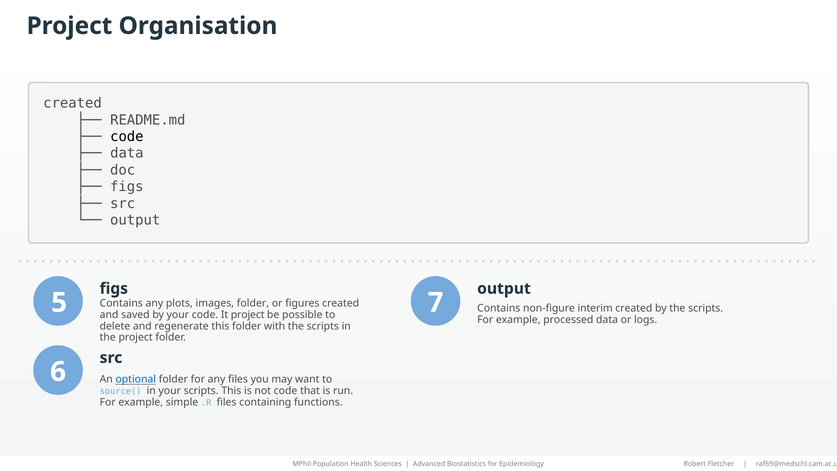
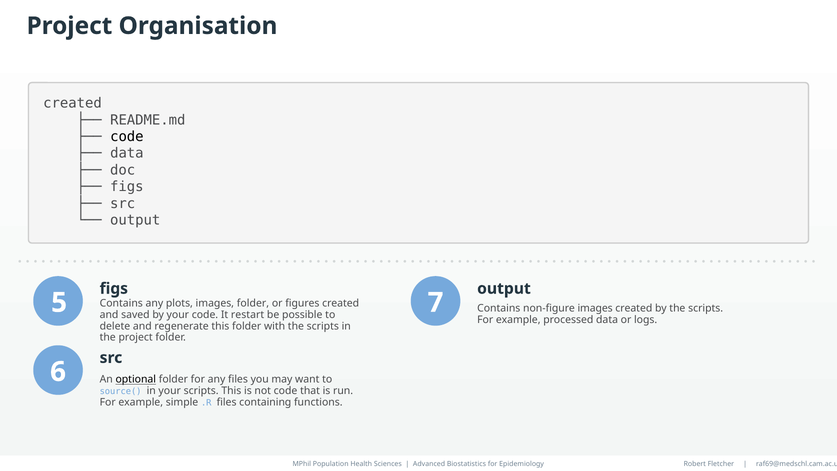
non-figure interim: interim -> images (595, 308)
It project: project -> restart (248, 315)
optional colour: blue -> black (136, 379)
